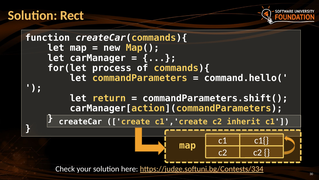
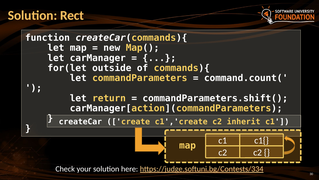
process: process -> outside (112, 68)
command.hello(: command.hello( -> command.count( (246, 78)
